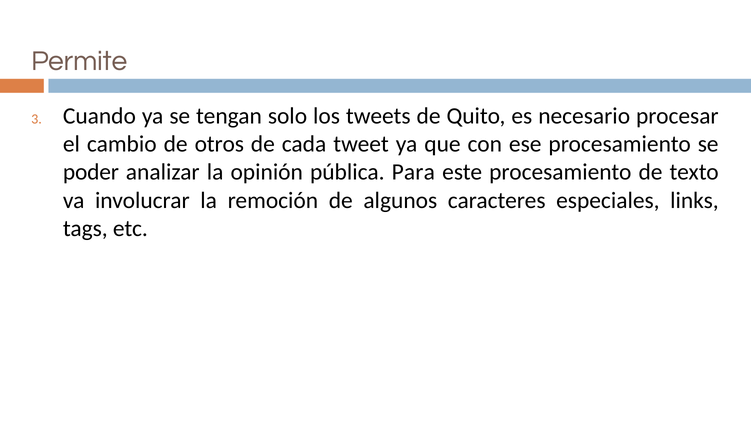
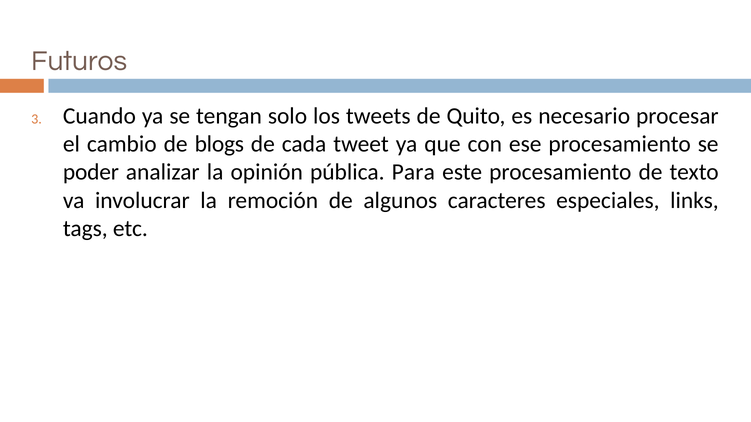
Permite: Permite -> Futuros (79, 61)
otros: otros -> blogs (219, 144)
